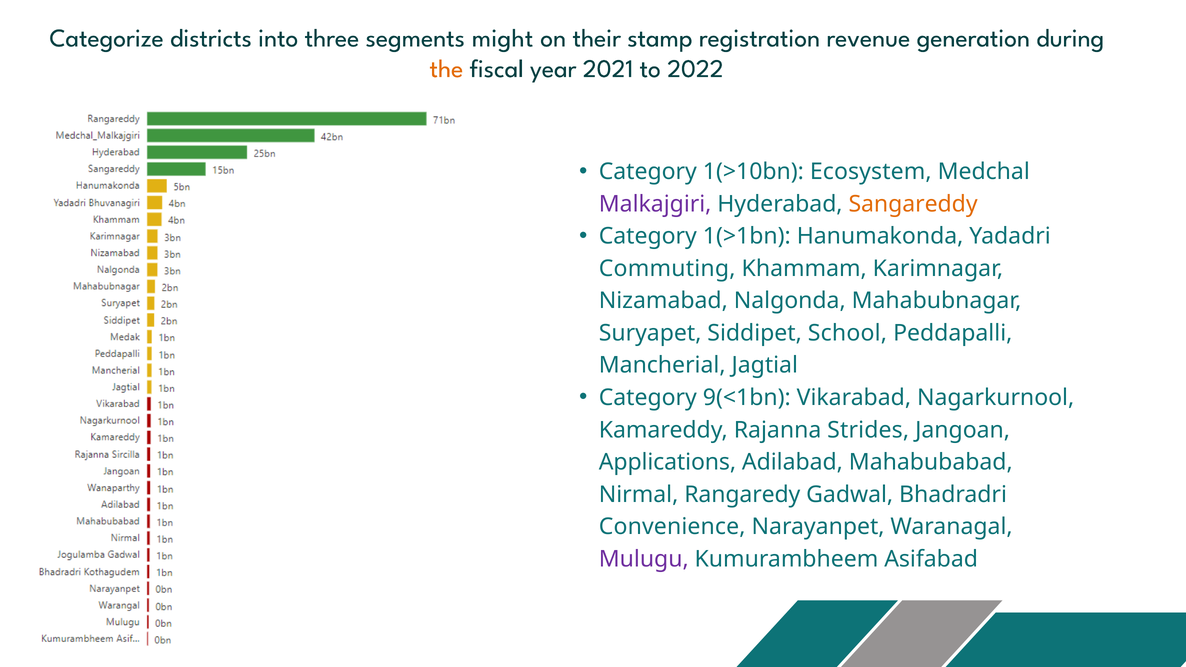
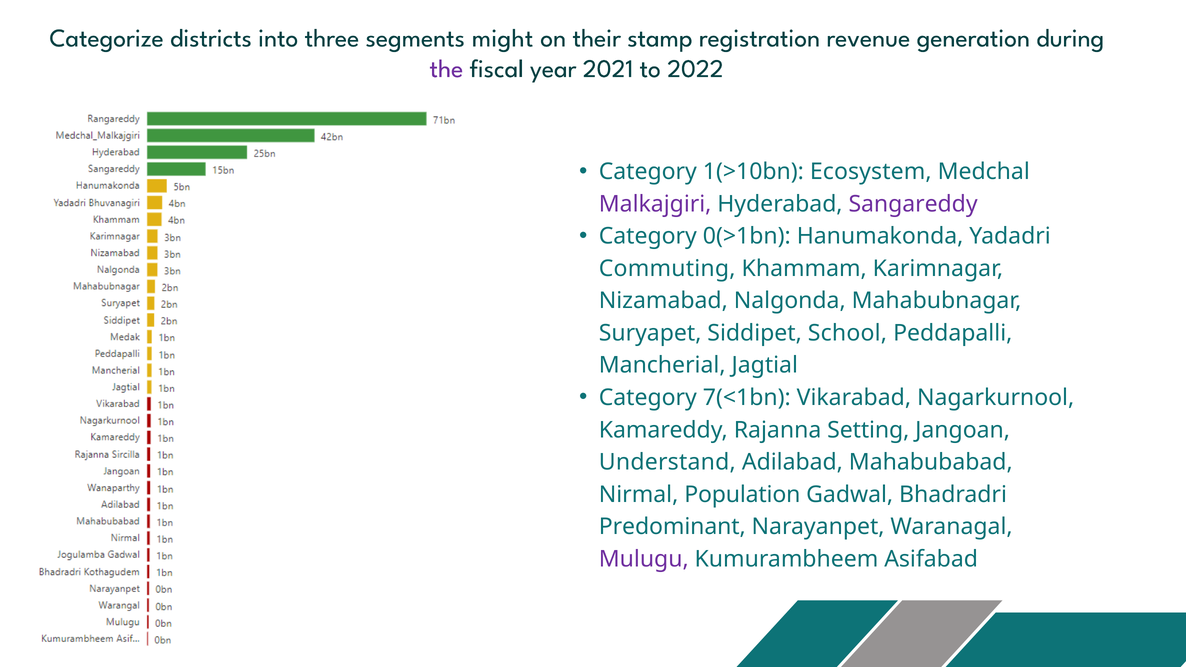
the colour: orange -> purple (446, 69)
Sangareddy colour: orange -> purple (913, 204)
1(>1bn: 1(>1bn -> 0(>1bn (747, 236)
9(<1bn: 9(<1bn -> 7(<1bn (747, 398)
Strides: Strides -> Setting (868, 430)
Applications: Applications -> Understand (667, 462)
Rangaredy: Rangaredy -> Population (742, 495)
Convenience: Convenience -> Predominant (672, 527)
